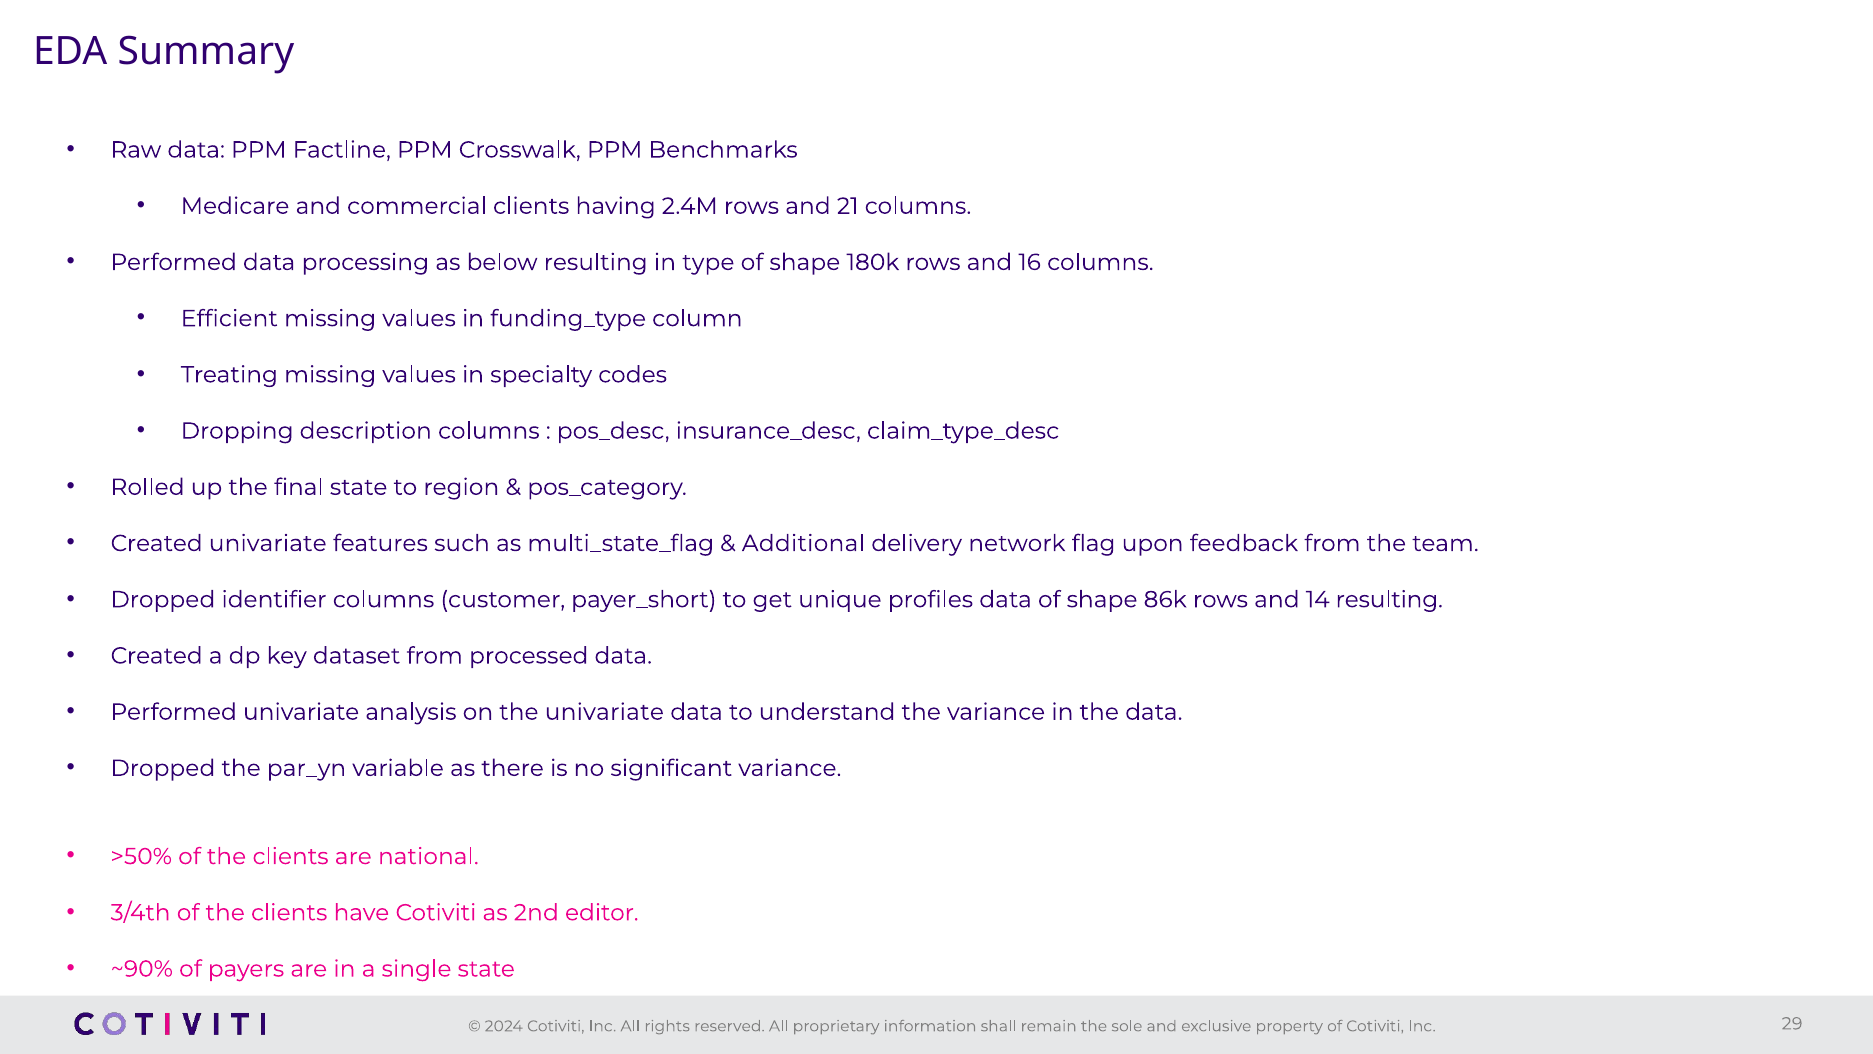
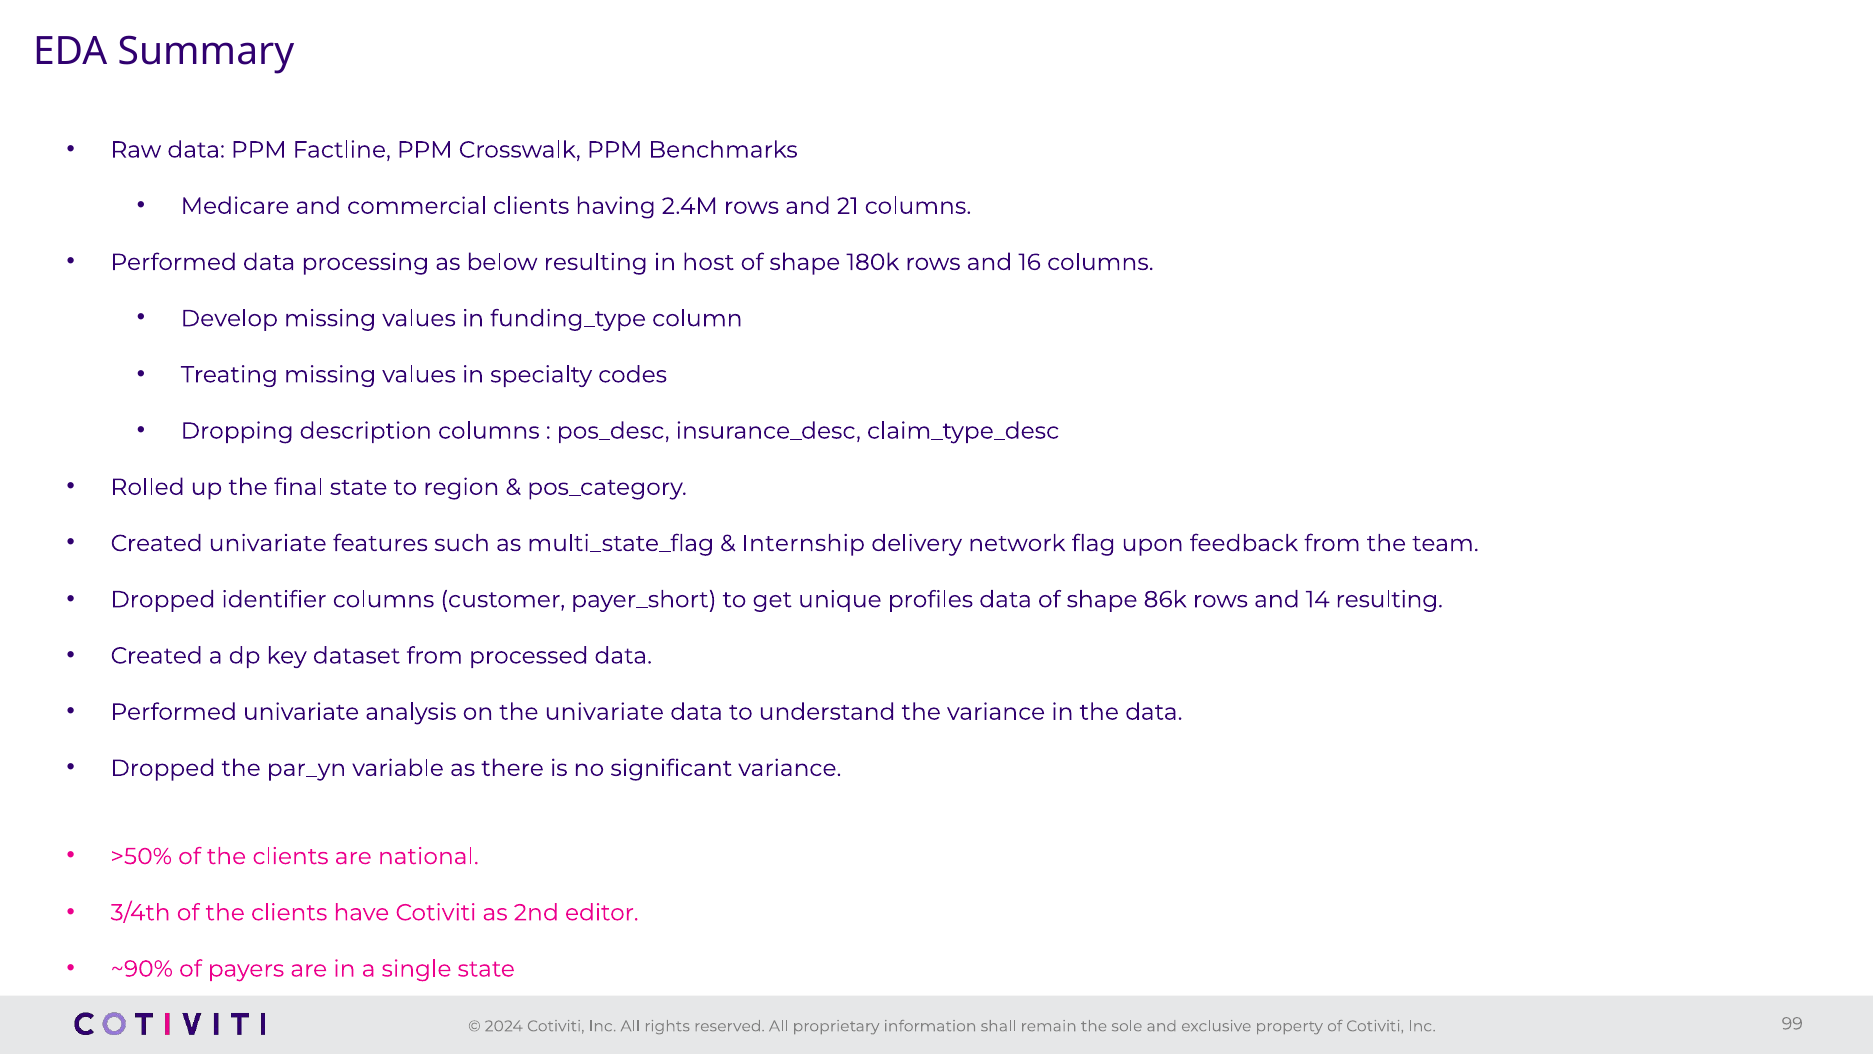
type: type -> host (708, 262)
Efficient: Efficient -> Develop (229, 318)
Additional: Additional -> Internship (803, 543)
29: 29 -> 99 (1792, 1023)
